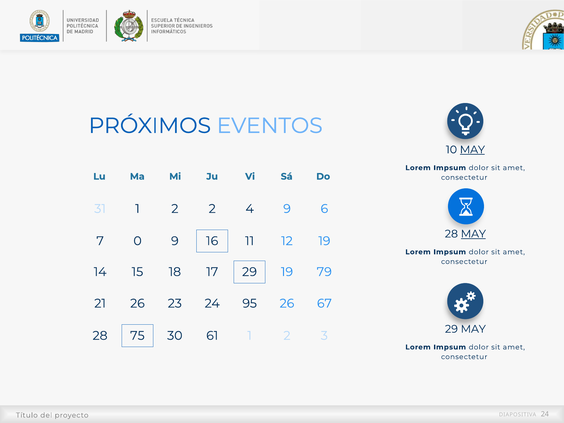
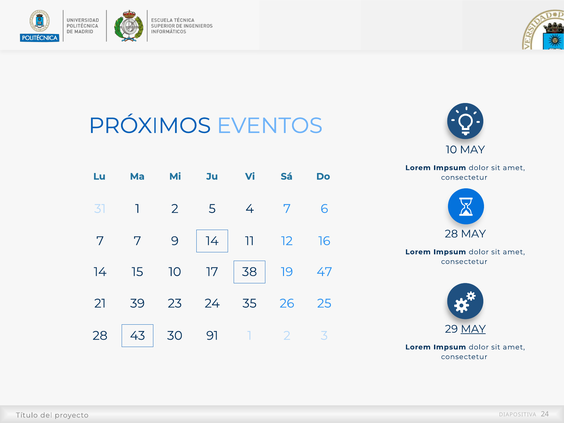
MAY underline: present -> none (472, 150)
2 2: 2 -> 5 (212, 209)
4 9: 9 -> 7 (287, 209)
MAY underline: present -> none (473, 234)
7 0: 0 -> 7 (137, 241)
9 16: 16 -> 14 (212, 241)
12 19: 19 -> 16 (324, 241)
15 18: 18 -> 10 (175, 272)
17 29: 29 -> 38 (250, 272)
79: 79 -> 47 (324, 272)
21 26: 26 -> 39 (137, 303)
95: 95 -> 35 (250, 303)
67: 67 -> 25 (324, 303)
MAY underline: none -> present (473, 329)
75: 75 -> 43 (138, 336)
61: 61 -> 91 (212, 336)
